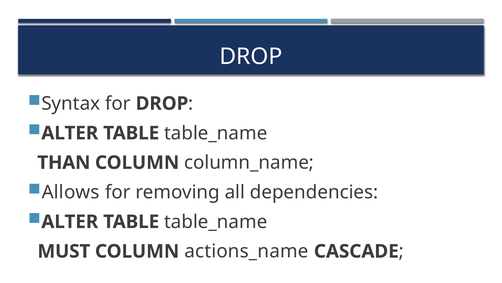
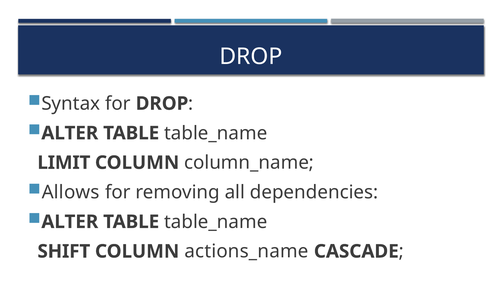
THAN: THAN -> LIMIT (64, 162)
MUST: MUST -> SHIFT (64, 251)
